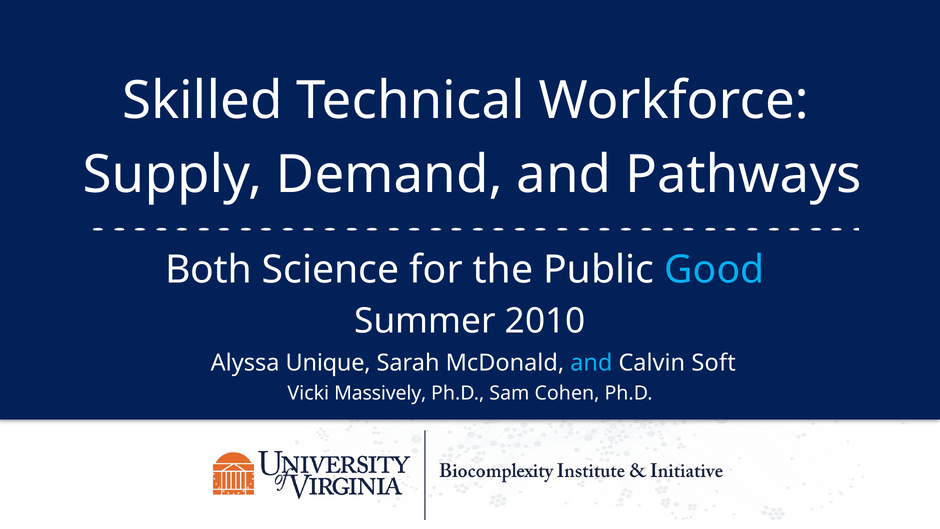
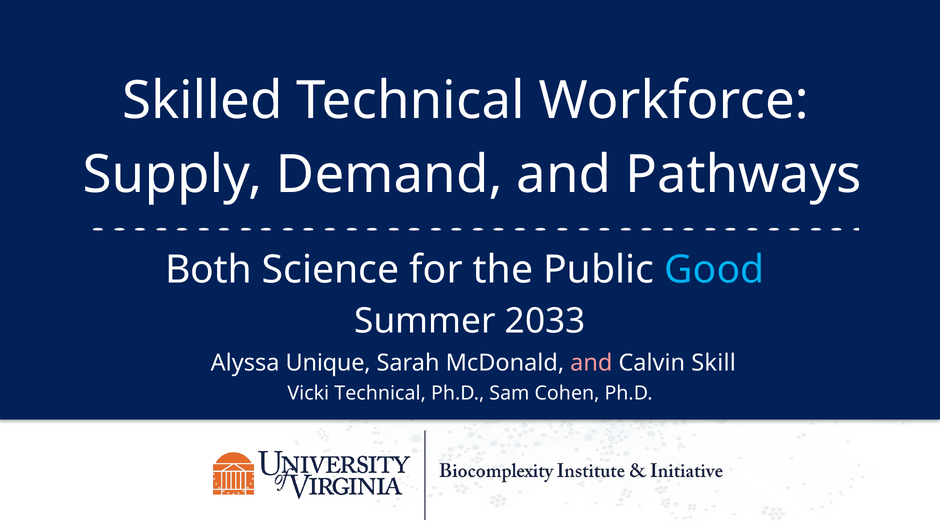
2010: 2010 -> 2033 (545, 321)
and colour: light blue -> pink (591, 363)
Soft: Soft -> Skill (714, 363)
Vicki Massively: Massively -> Technical (380, 393)
